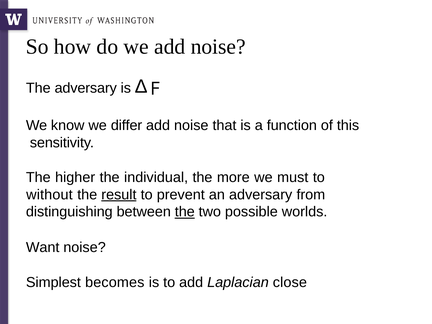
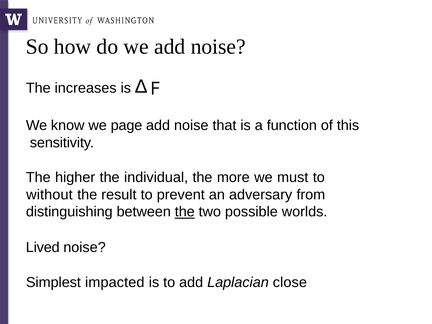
The adversary: adversary -> increases (86, 88)
differ: differ -> page (127, 125)
result underline: present -> none (119, 195)
Want: Want -> Lived (43, 247)
becomes: becomes -> impacted (115, 282)
